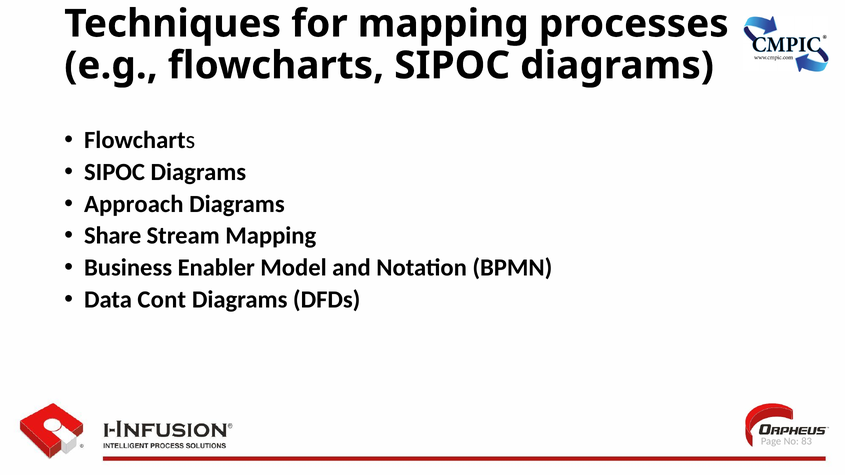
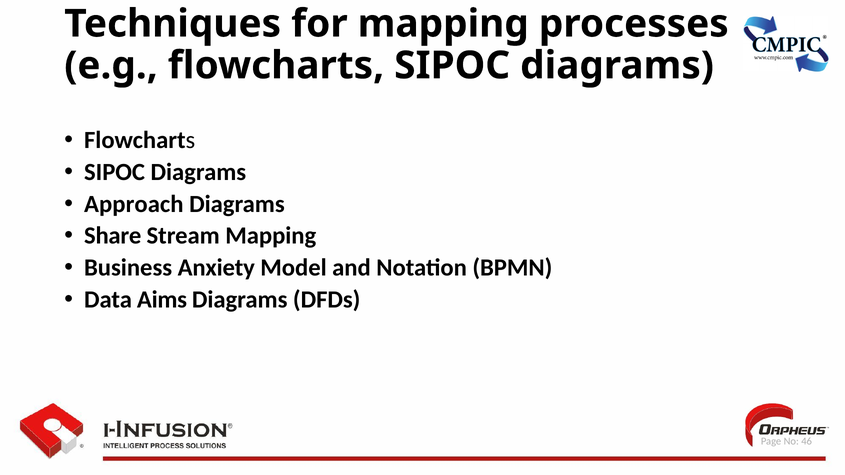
Enabler: Enabler -> Anxiety (216, 268)
Cont: Cont -> Aims (162, 300)
83: 83 -> 46 (807, 441)
